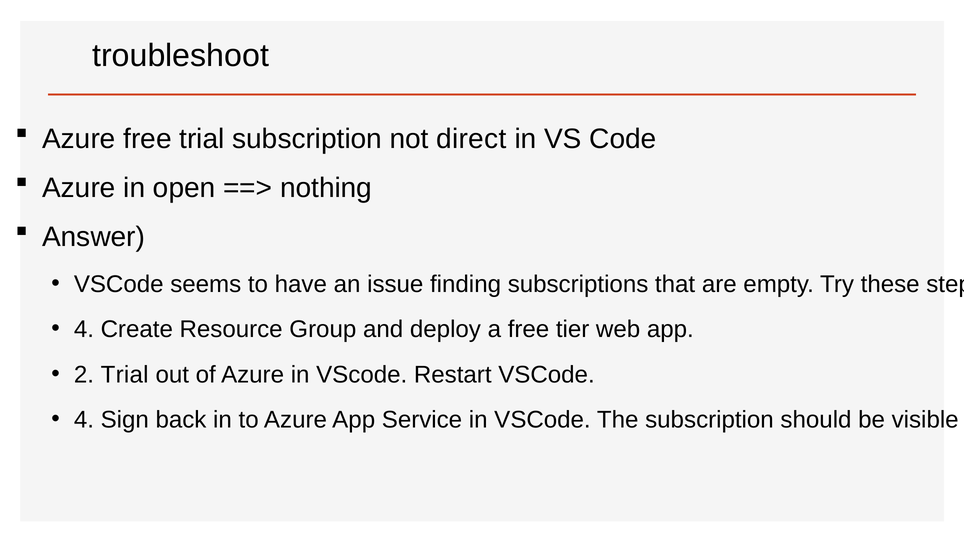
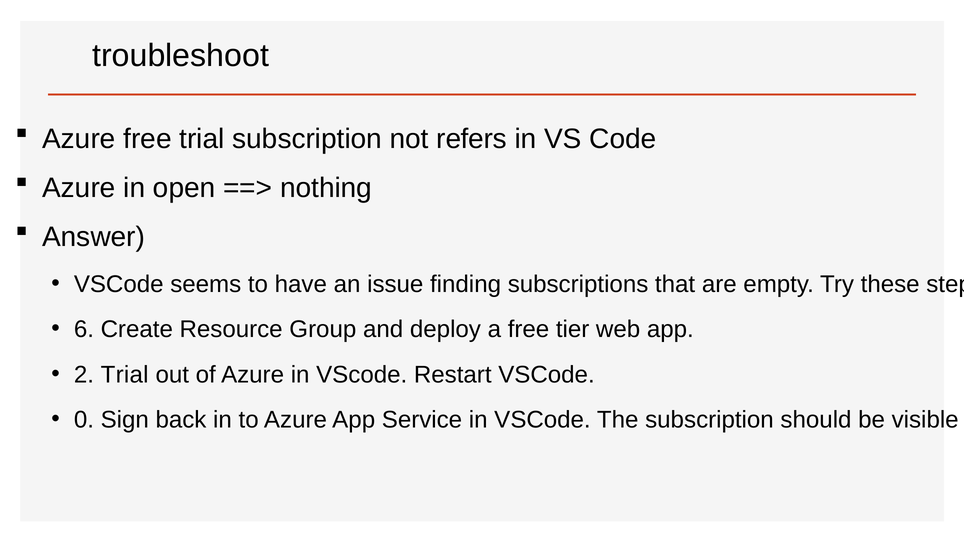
direct: direct -> refers (472, 139)
4: 4 -> 6 (84, 330)
4: 4 -> 0 (84, 420)
